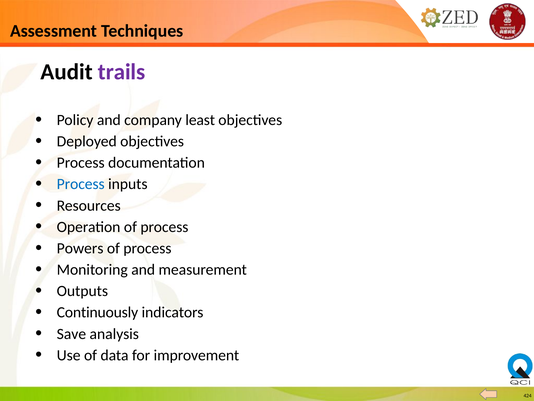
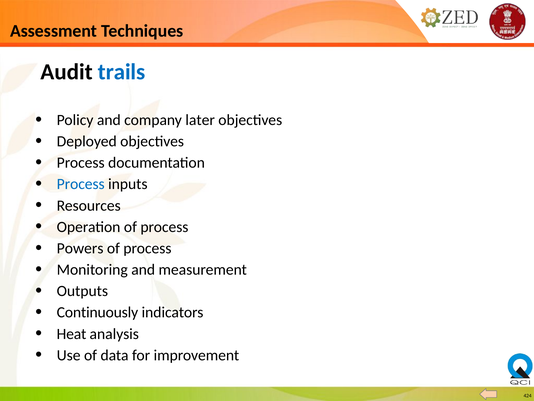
trails colour: purple -> blue (122, 72)
least: least -> later (200, 120)
Save: Save -> Heat (71, 333)
